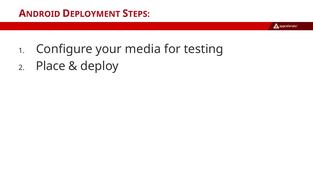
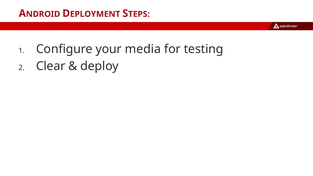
Place: Place -> Clear (51, 66)
